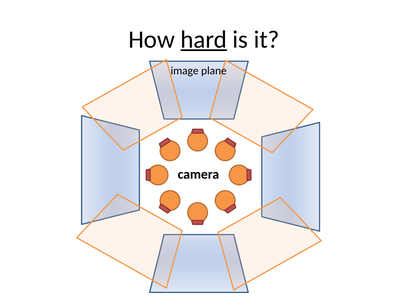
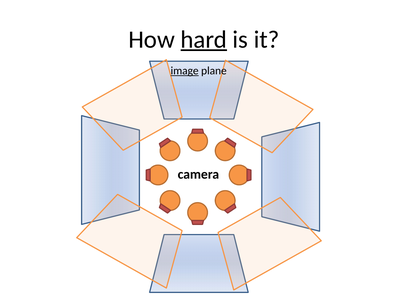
image underline: none -> present (185, 71)
